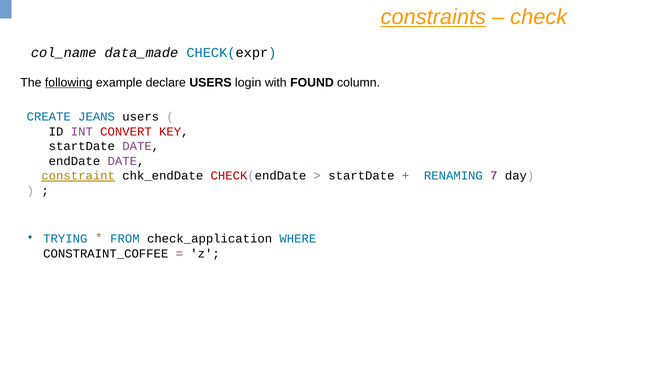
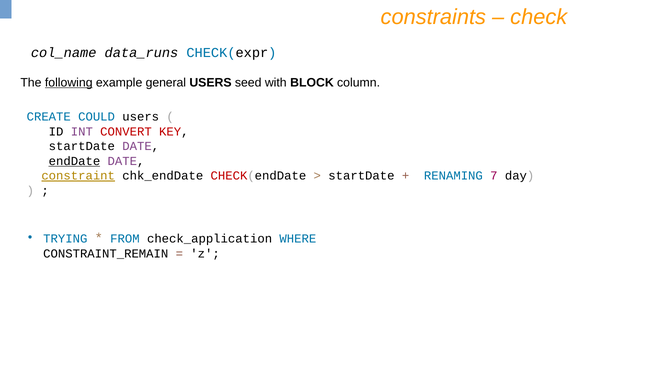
constraints underline: present -> none (433, 17)
data_made: data_made -> data_runs (141, 53)
declare: declare -> general (166, 83)
login: login -> seed (248, 83)
FOUND: FOUND -> BLOCK (312, 83)
JEANS: JEANS -> COULD (97, 117)
endDate underline: none -> present (74, 161)
CONSTRAINT_COFFEE: CONSTRAINT_COFFEE -> CONSTRAINT_REMAIN (106, 253)
